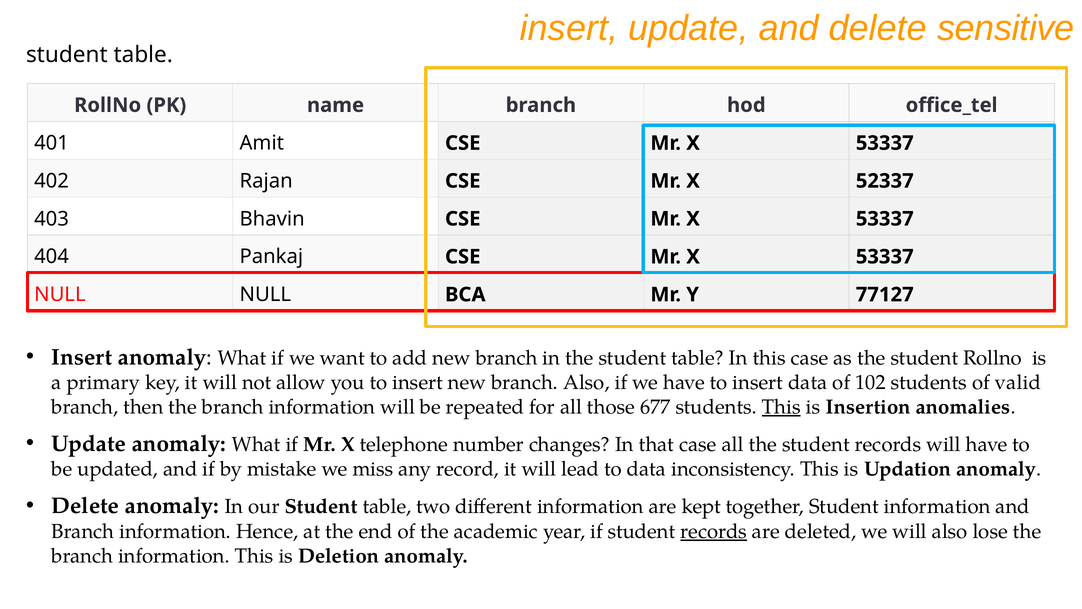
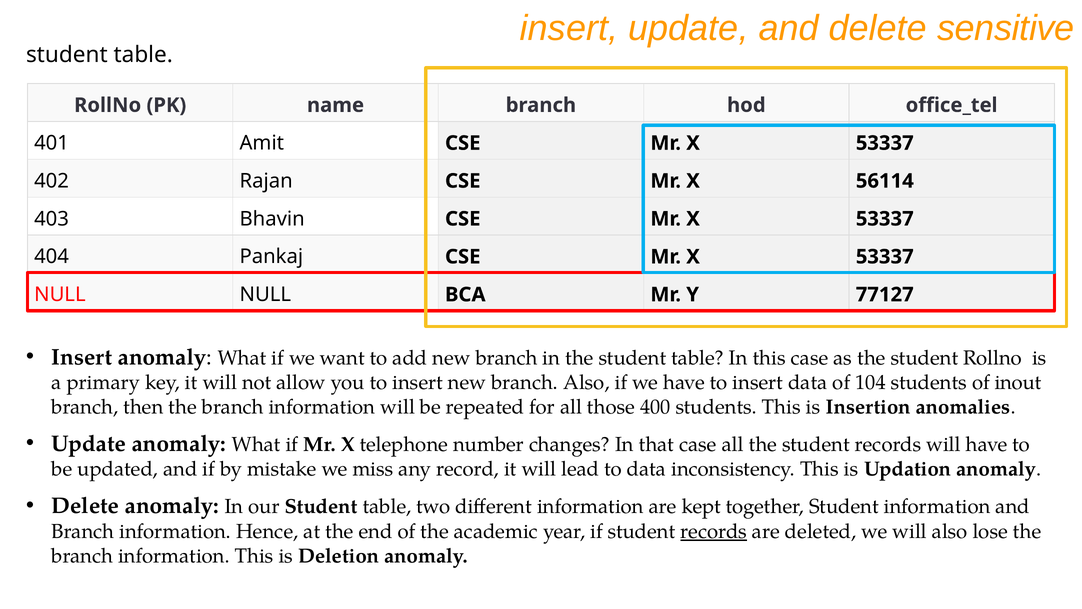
52337: 52337 -> 56114 (885, 181)
102: 102 -> 104 (870, 382)
valid: valid -> inout (1018, 382)
677: 677 -> 400 (655, 407)
This underline: present -> none (781, 407)
